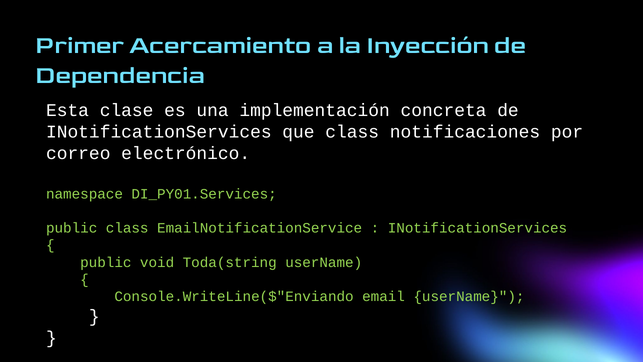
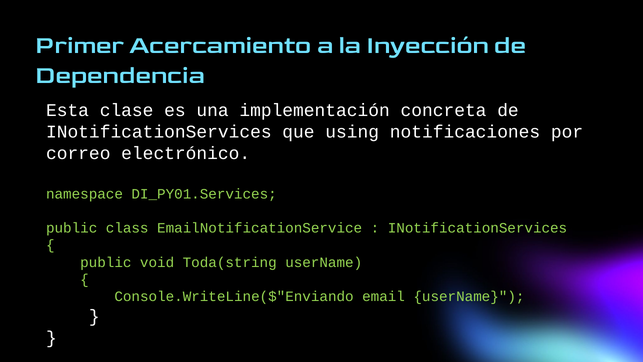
que class: class -> using (352, 132)
